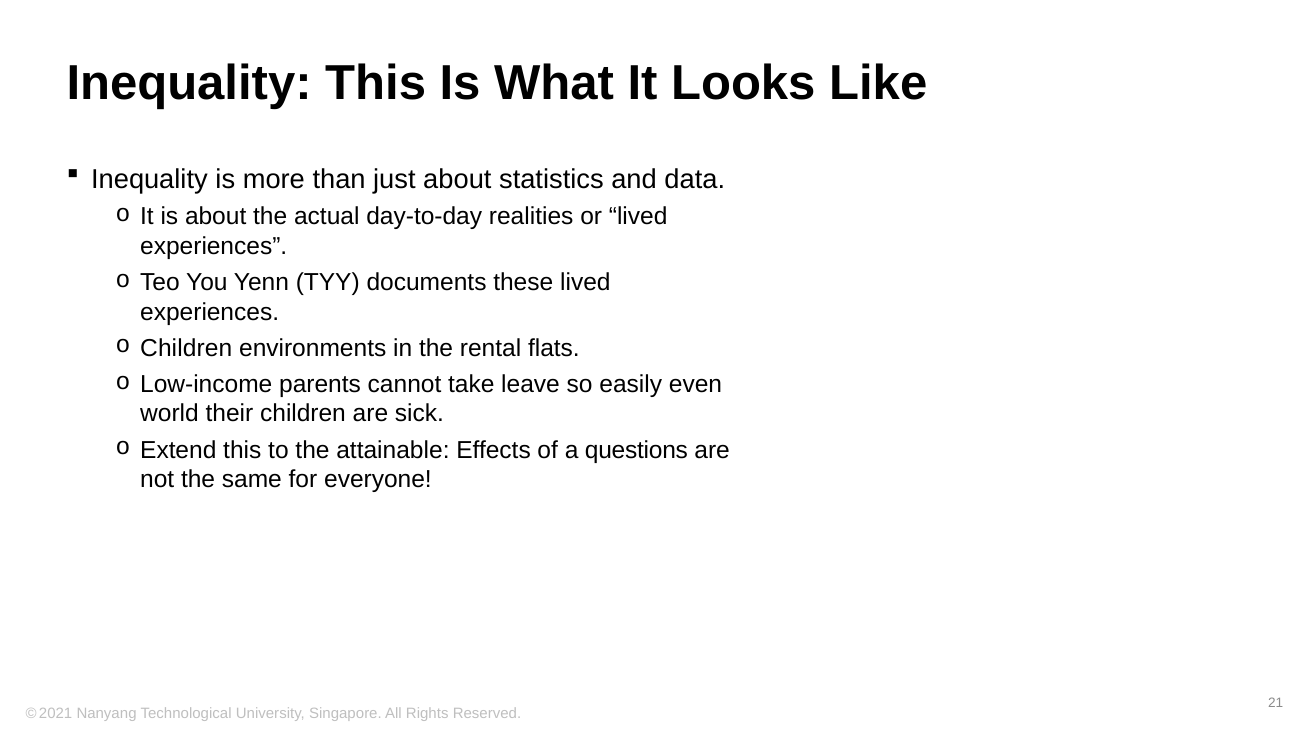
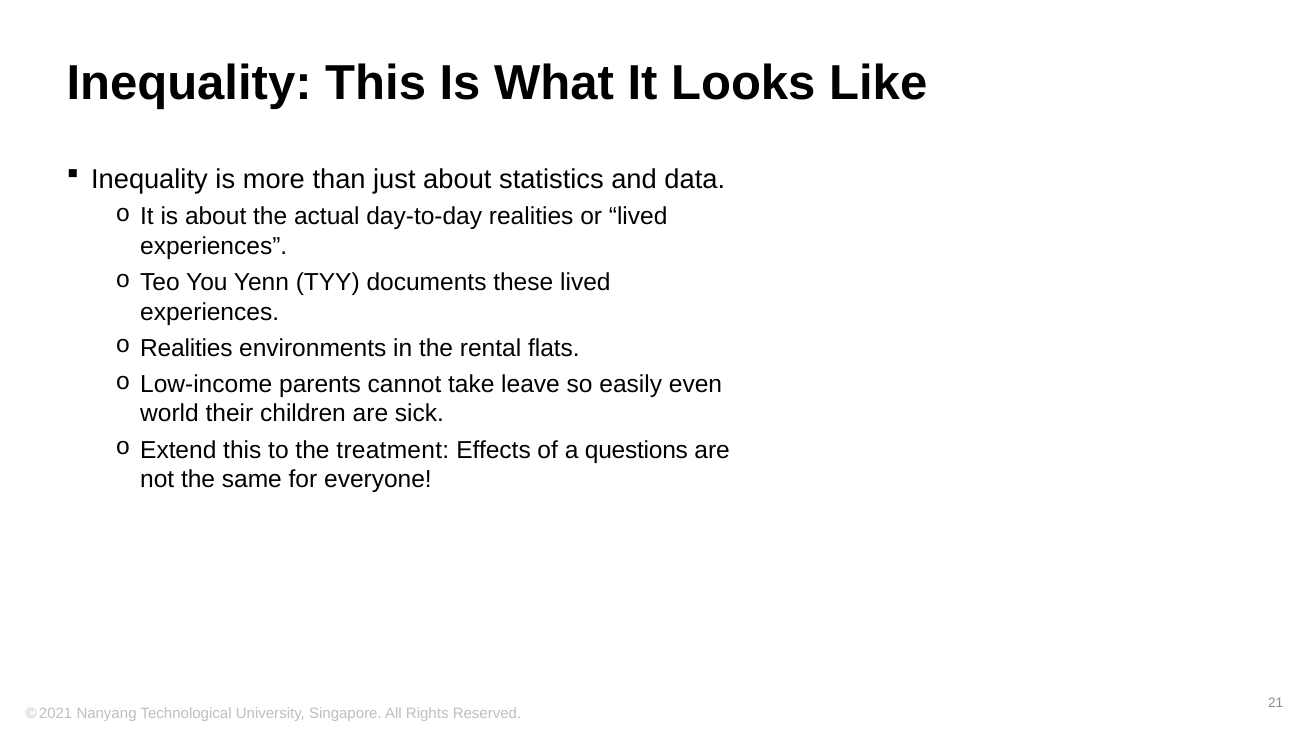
Children: Children -> Realities (186, 348)
attainable: attainable -> treatment (393, 450)
